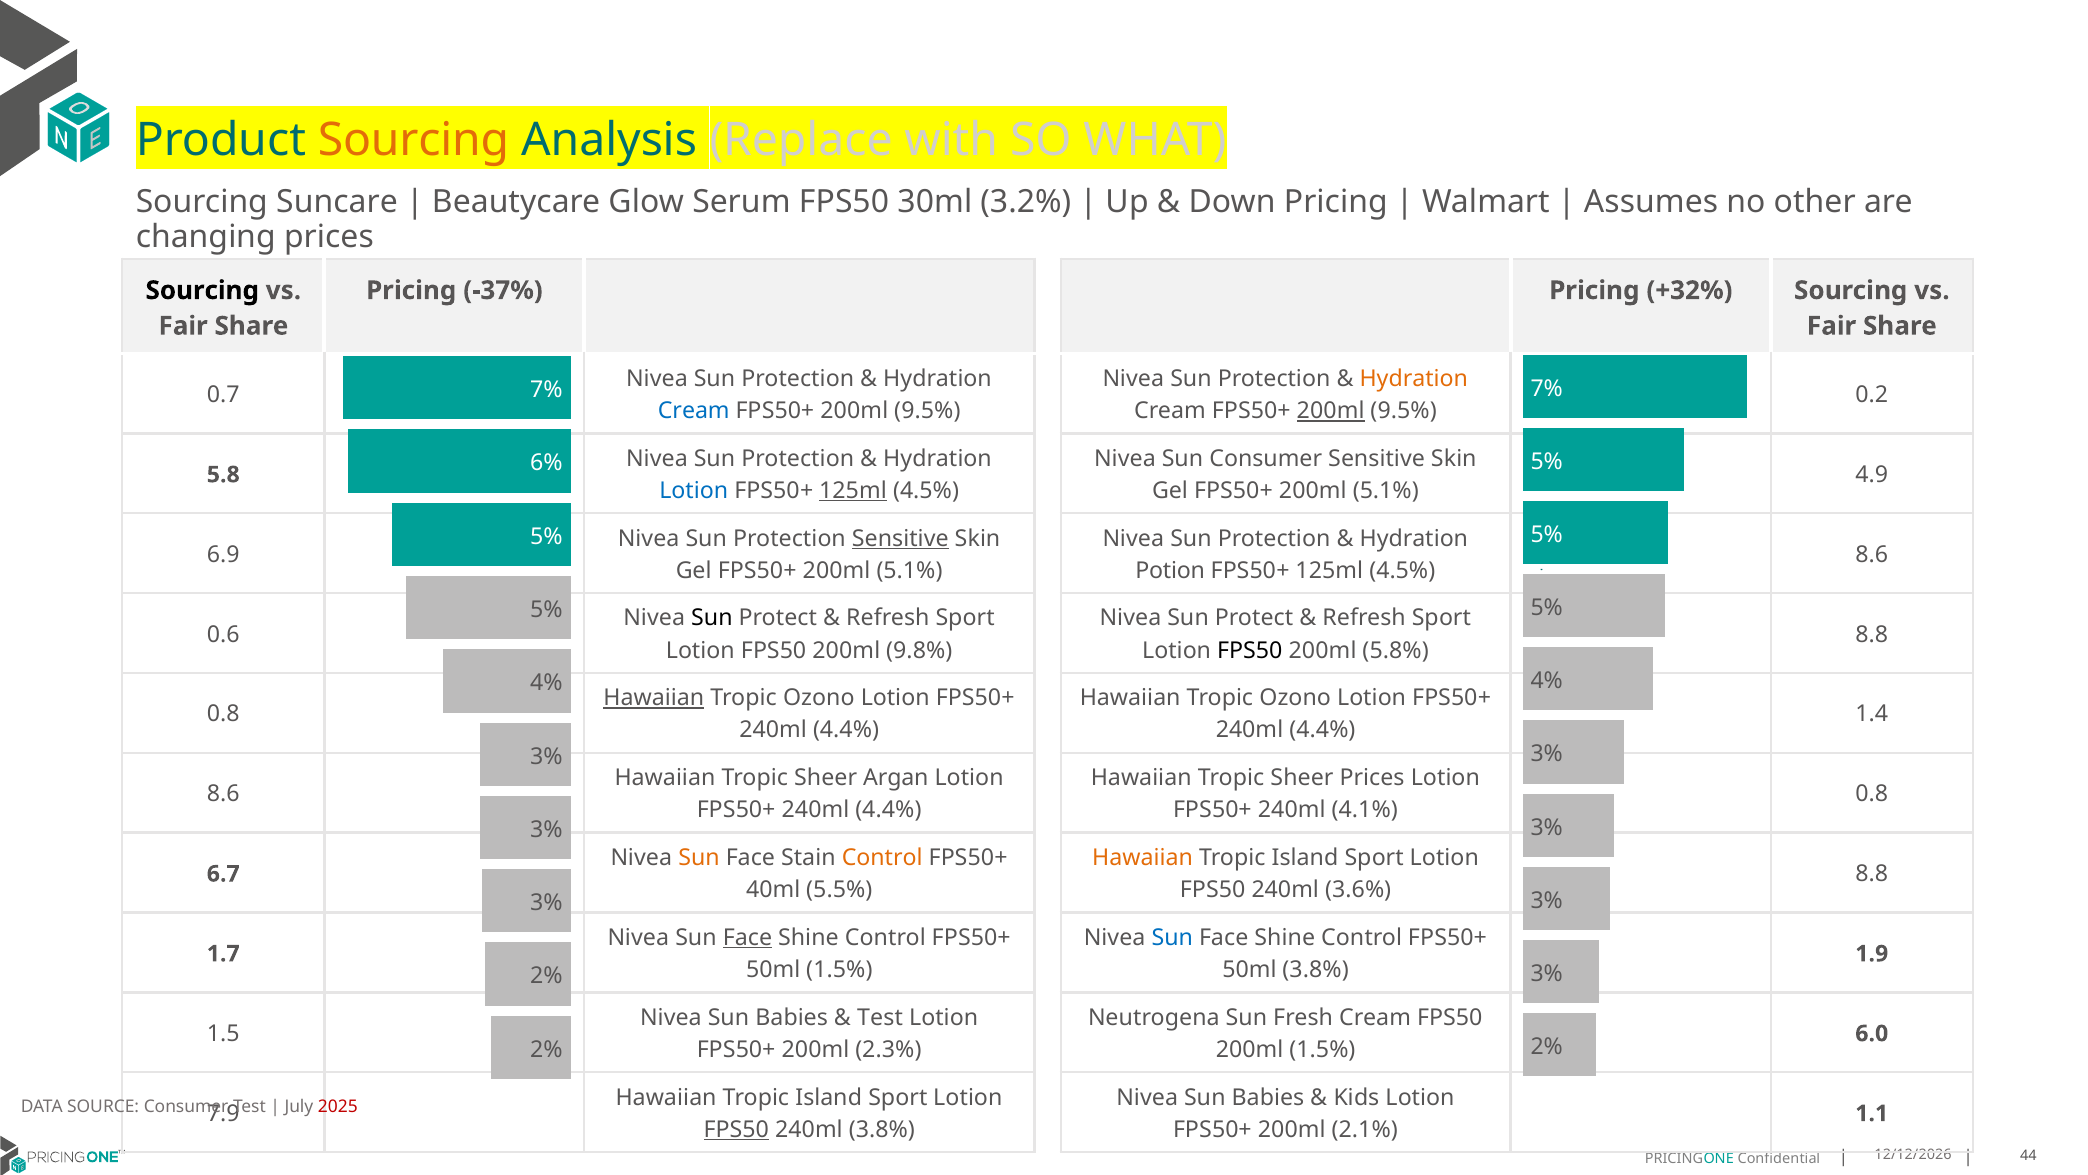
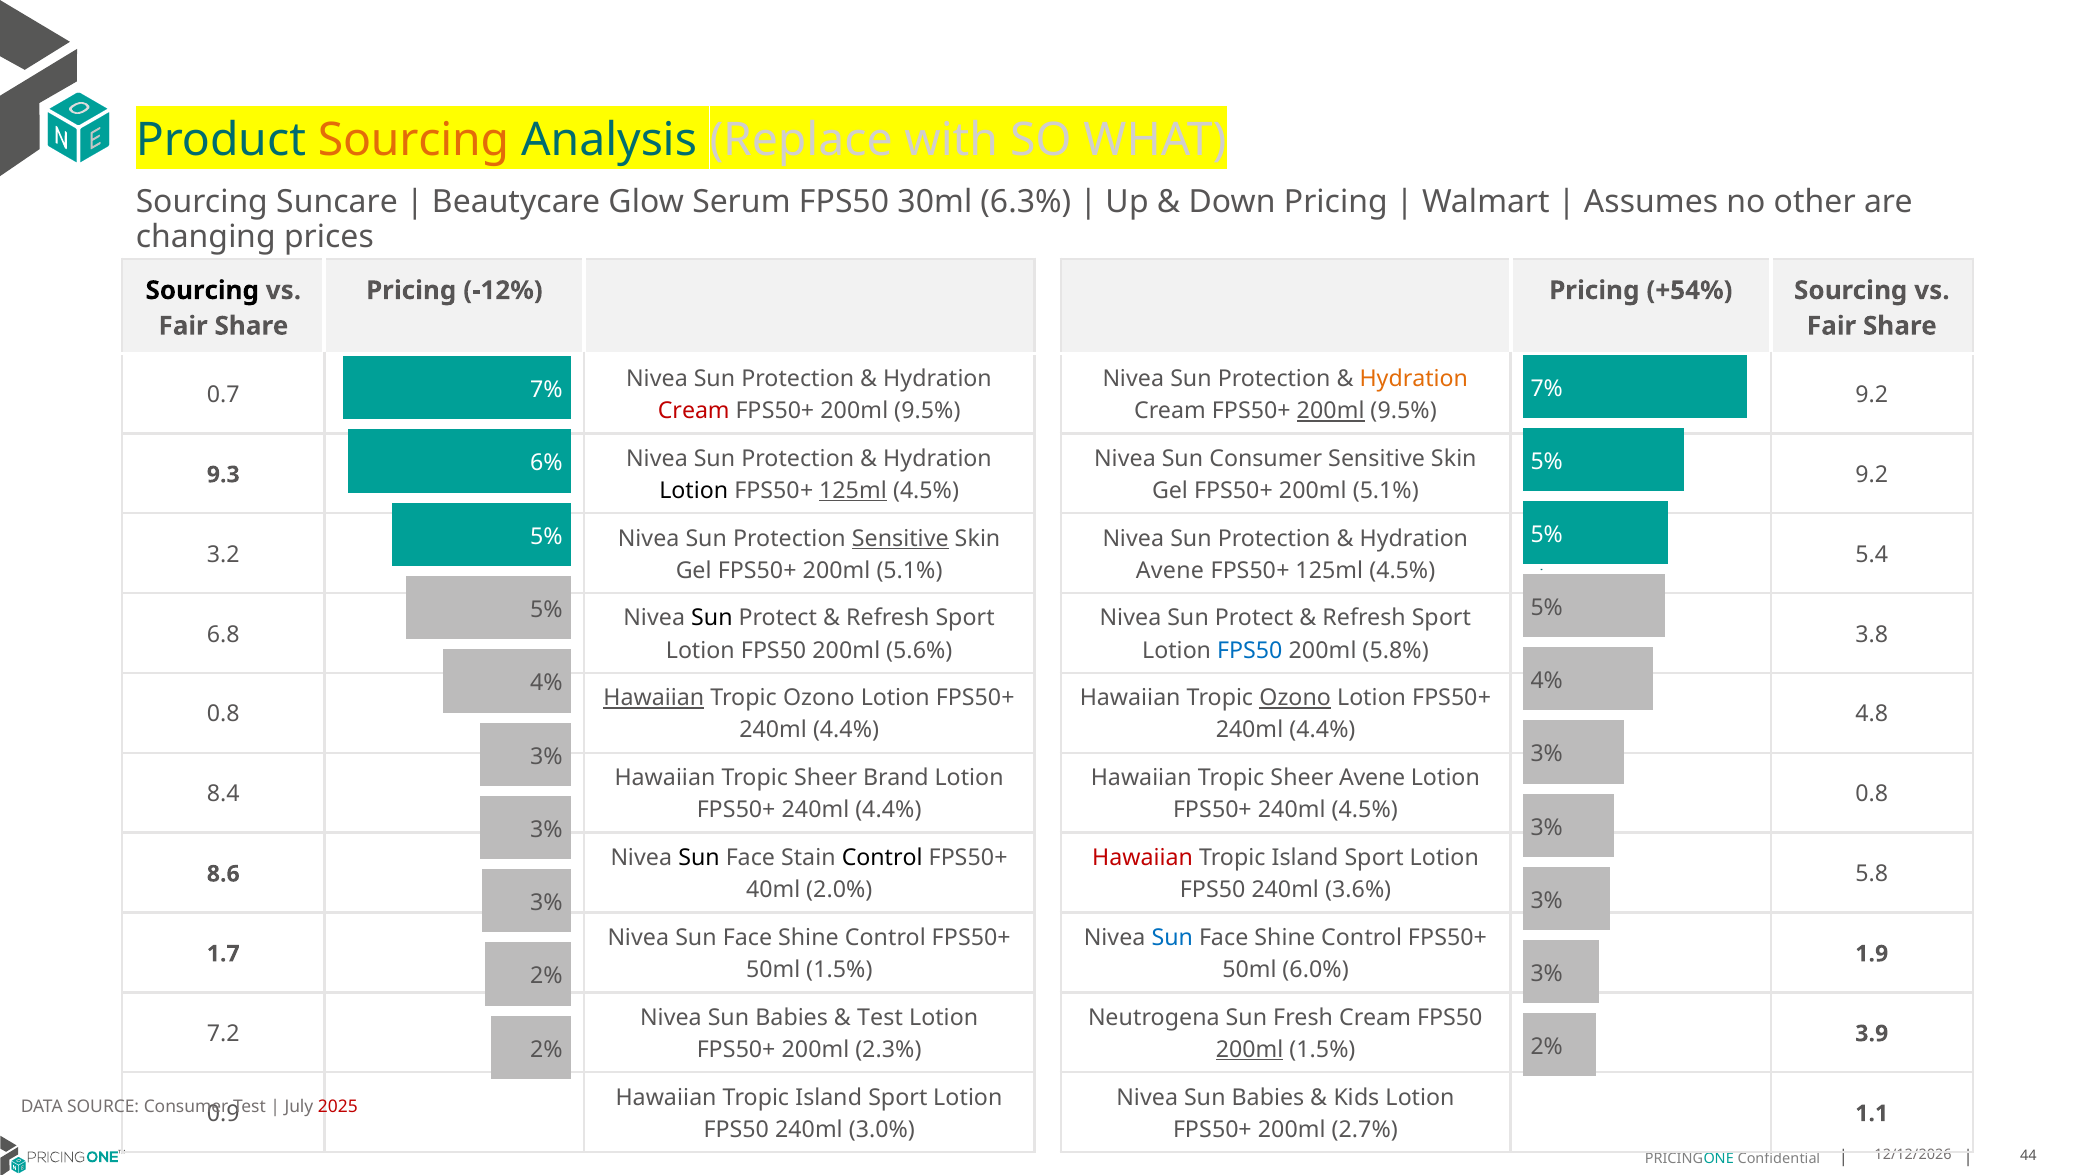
3.2%: 3.2% -> 6.3% (1026, 202)
-37%: -37% -> -12% (503, 290)
+32%: +32% -> +54% (1689, 290)
0.2: 0.2 -> 9.2 (1872, 395)
Cream colour: blue -> red (694, 411)
4.9: 4.9 -> 9.2 (1872, 474)
5.8: 5.8 -> 9.3 (223, 474)
Lotion colour: blue -> black (694, 491)
6.9: 6.9 -> 3.2 (223, 554)
8.6: 8.6 -> 5.4 (1872, 554)
Potion: Potion -> Avene (1170, 570)
0.6: 0.6 -> 6.8 (223, 634)
8.8: 8.8 -> 3.8 (1872, 634)
9.8%: 9.8% -> 5.6% (919, 650)
FPS50 colour: black -> blue (1250, 650)
Ozono underline: none -> present (1295, 698)
1.4: 1.4 -> 4.8 (1872, 714)
Argan: Argan -> Brand (896, 778)
Sheer Prices: Prices -> Avene (1372, 778)
8.6: 8.6 -> 8.4 (223, 794)
240ml 4.1%: 4.1% -> 4.5% (1365, 810)
Sun colour: orange -> black (699, 858)
Control colour: orange -> black (882, 858)
Hawaiian colour: orange -> red (1142, 858)
8.8: 8.8 -> 5.8 (1872, 874)
6.7: 6.7 -> 8.6 (223, 874)
5.5%: 5.5% -> 2.0% (839, 890)
Face underline: present -> none (747, 937)
50ml 3.8%: 3.8% -> 6.0% (1316, 969)
1.5: 1.5 -> 7.2 (223, 1033)
6.0: 6.0 -> 3.9 (1872, 1033)
200ml underline: none -> present (1250, 1049)
7.9: 7.9 -> 0.9 (223, 1113)
FPS50 underline: present -> none (736, 1129)
240ml 3.8%: 3.8% -> 3.0% (882, 1129)
2.1%: 2.1% -> 2.7% (1365, 1129)
